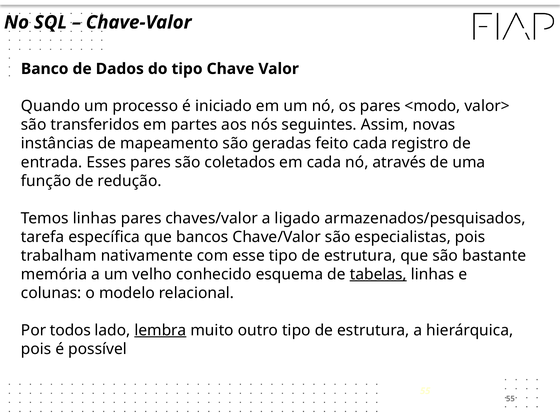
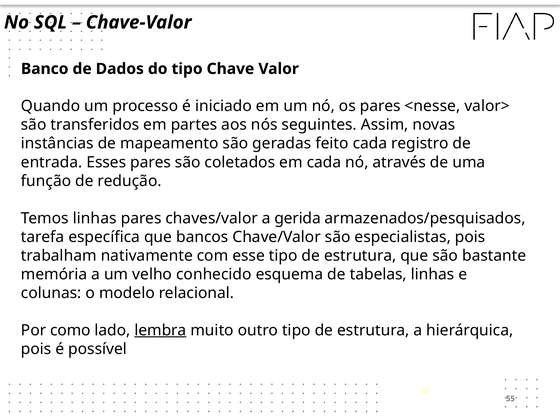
<modo: <modo -> <nesse (432, 106)
ligado: ligado -> gerida (298, 218)
tabelas underline: present -> none (378, 274)
todos: todos -> como (70, 330)
